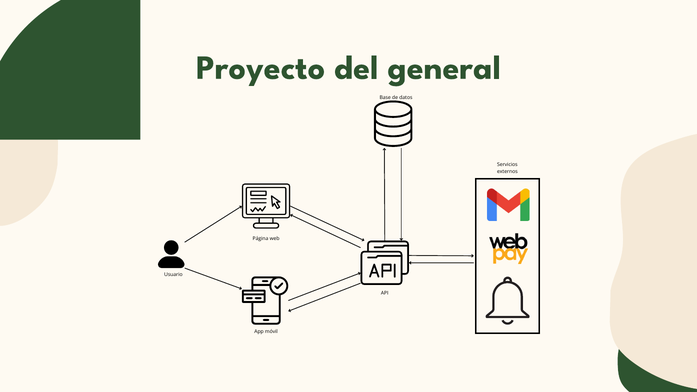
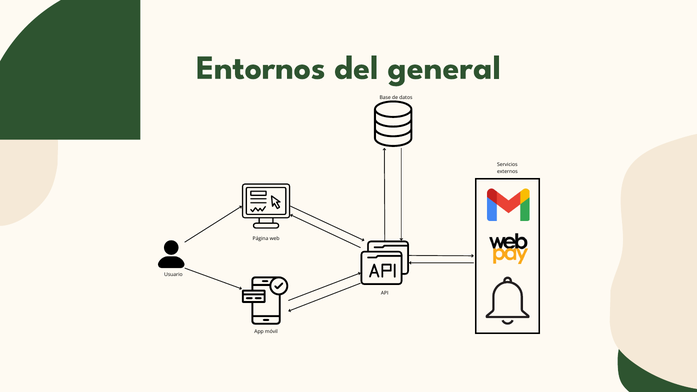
Proyecto: Proyecto -> Entornos (261, 68)
